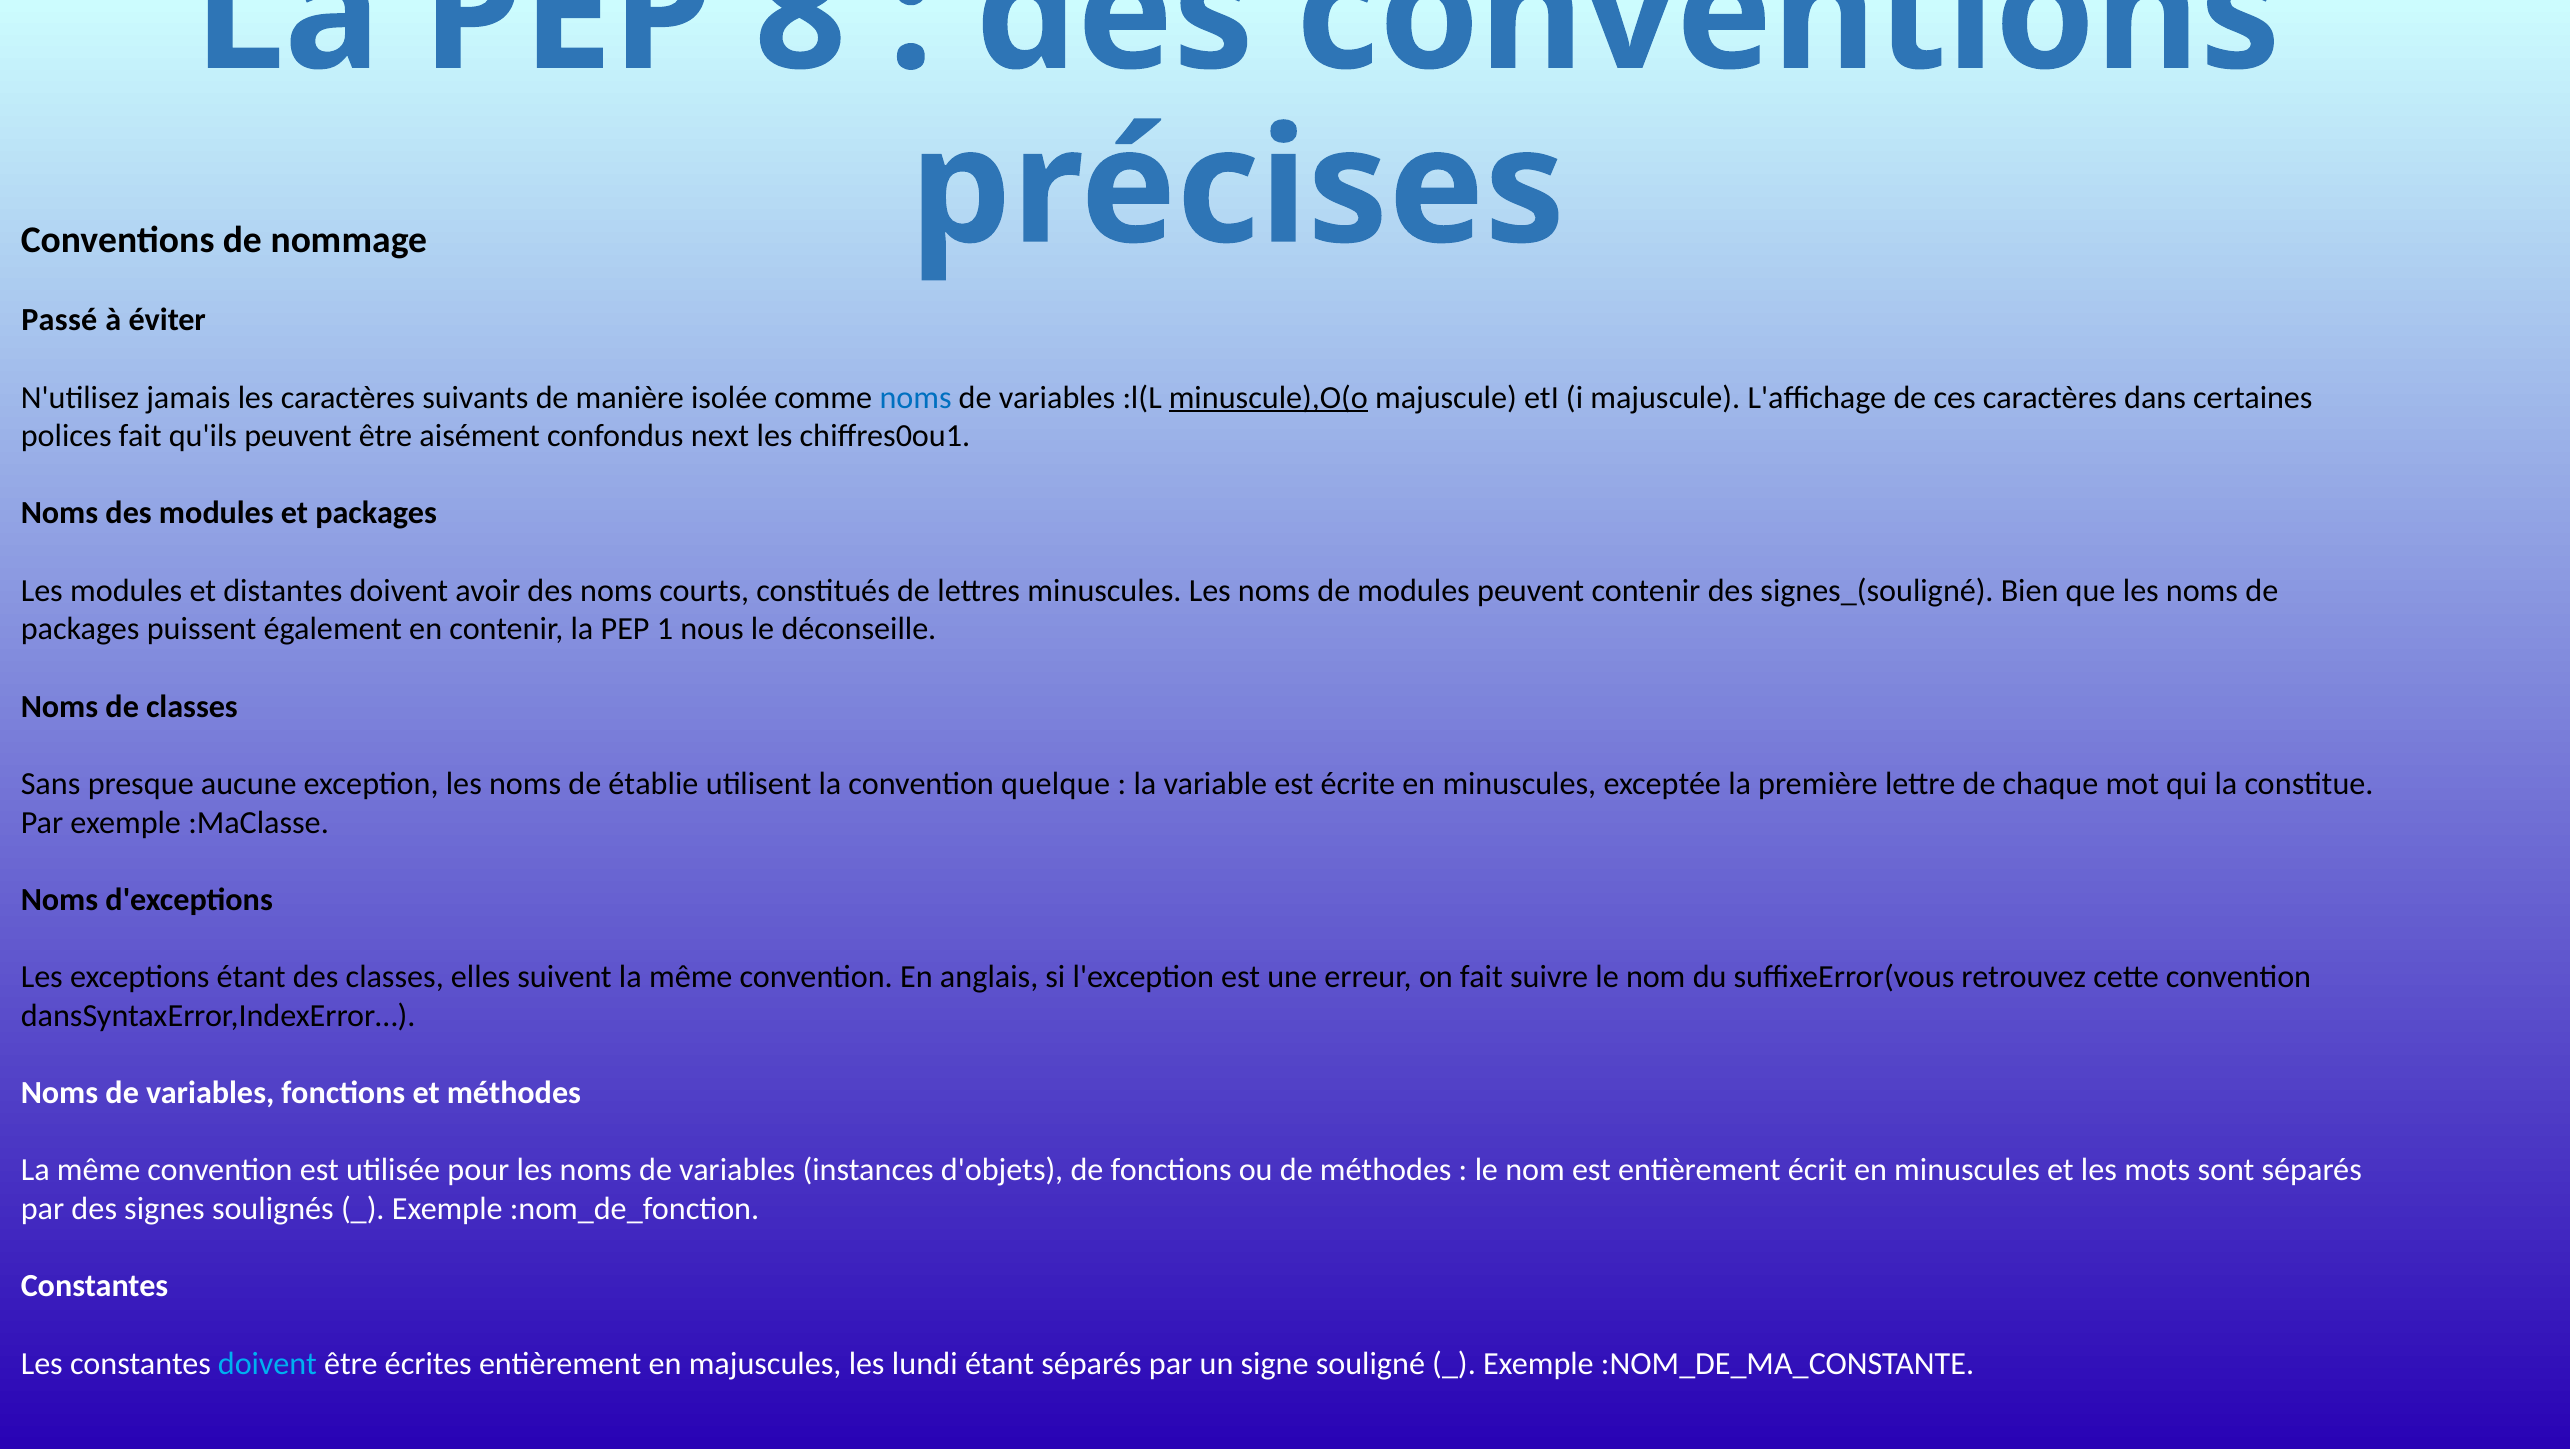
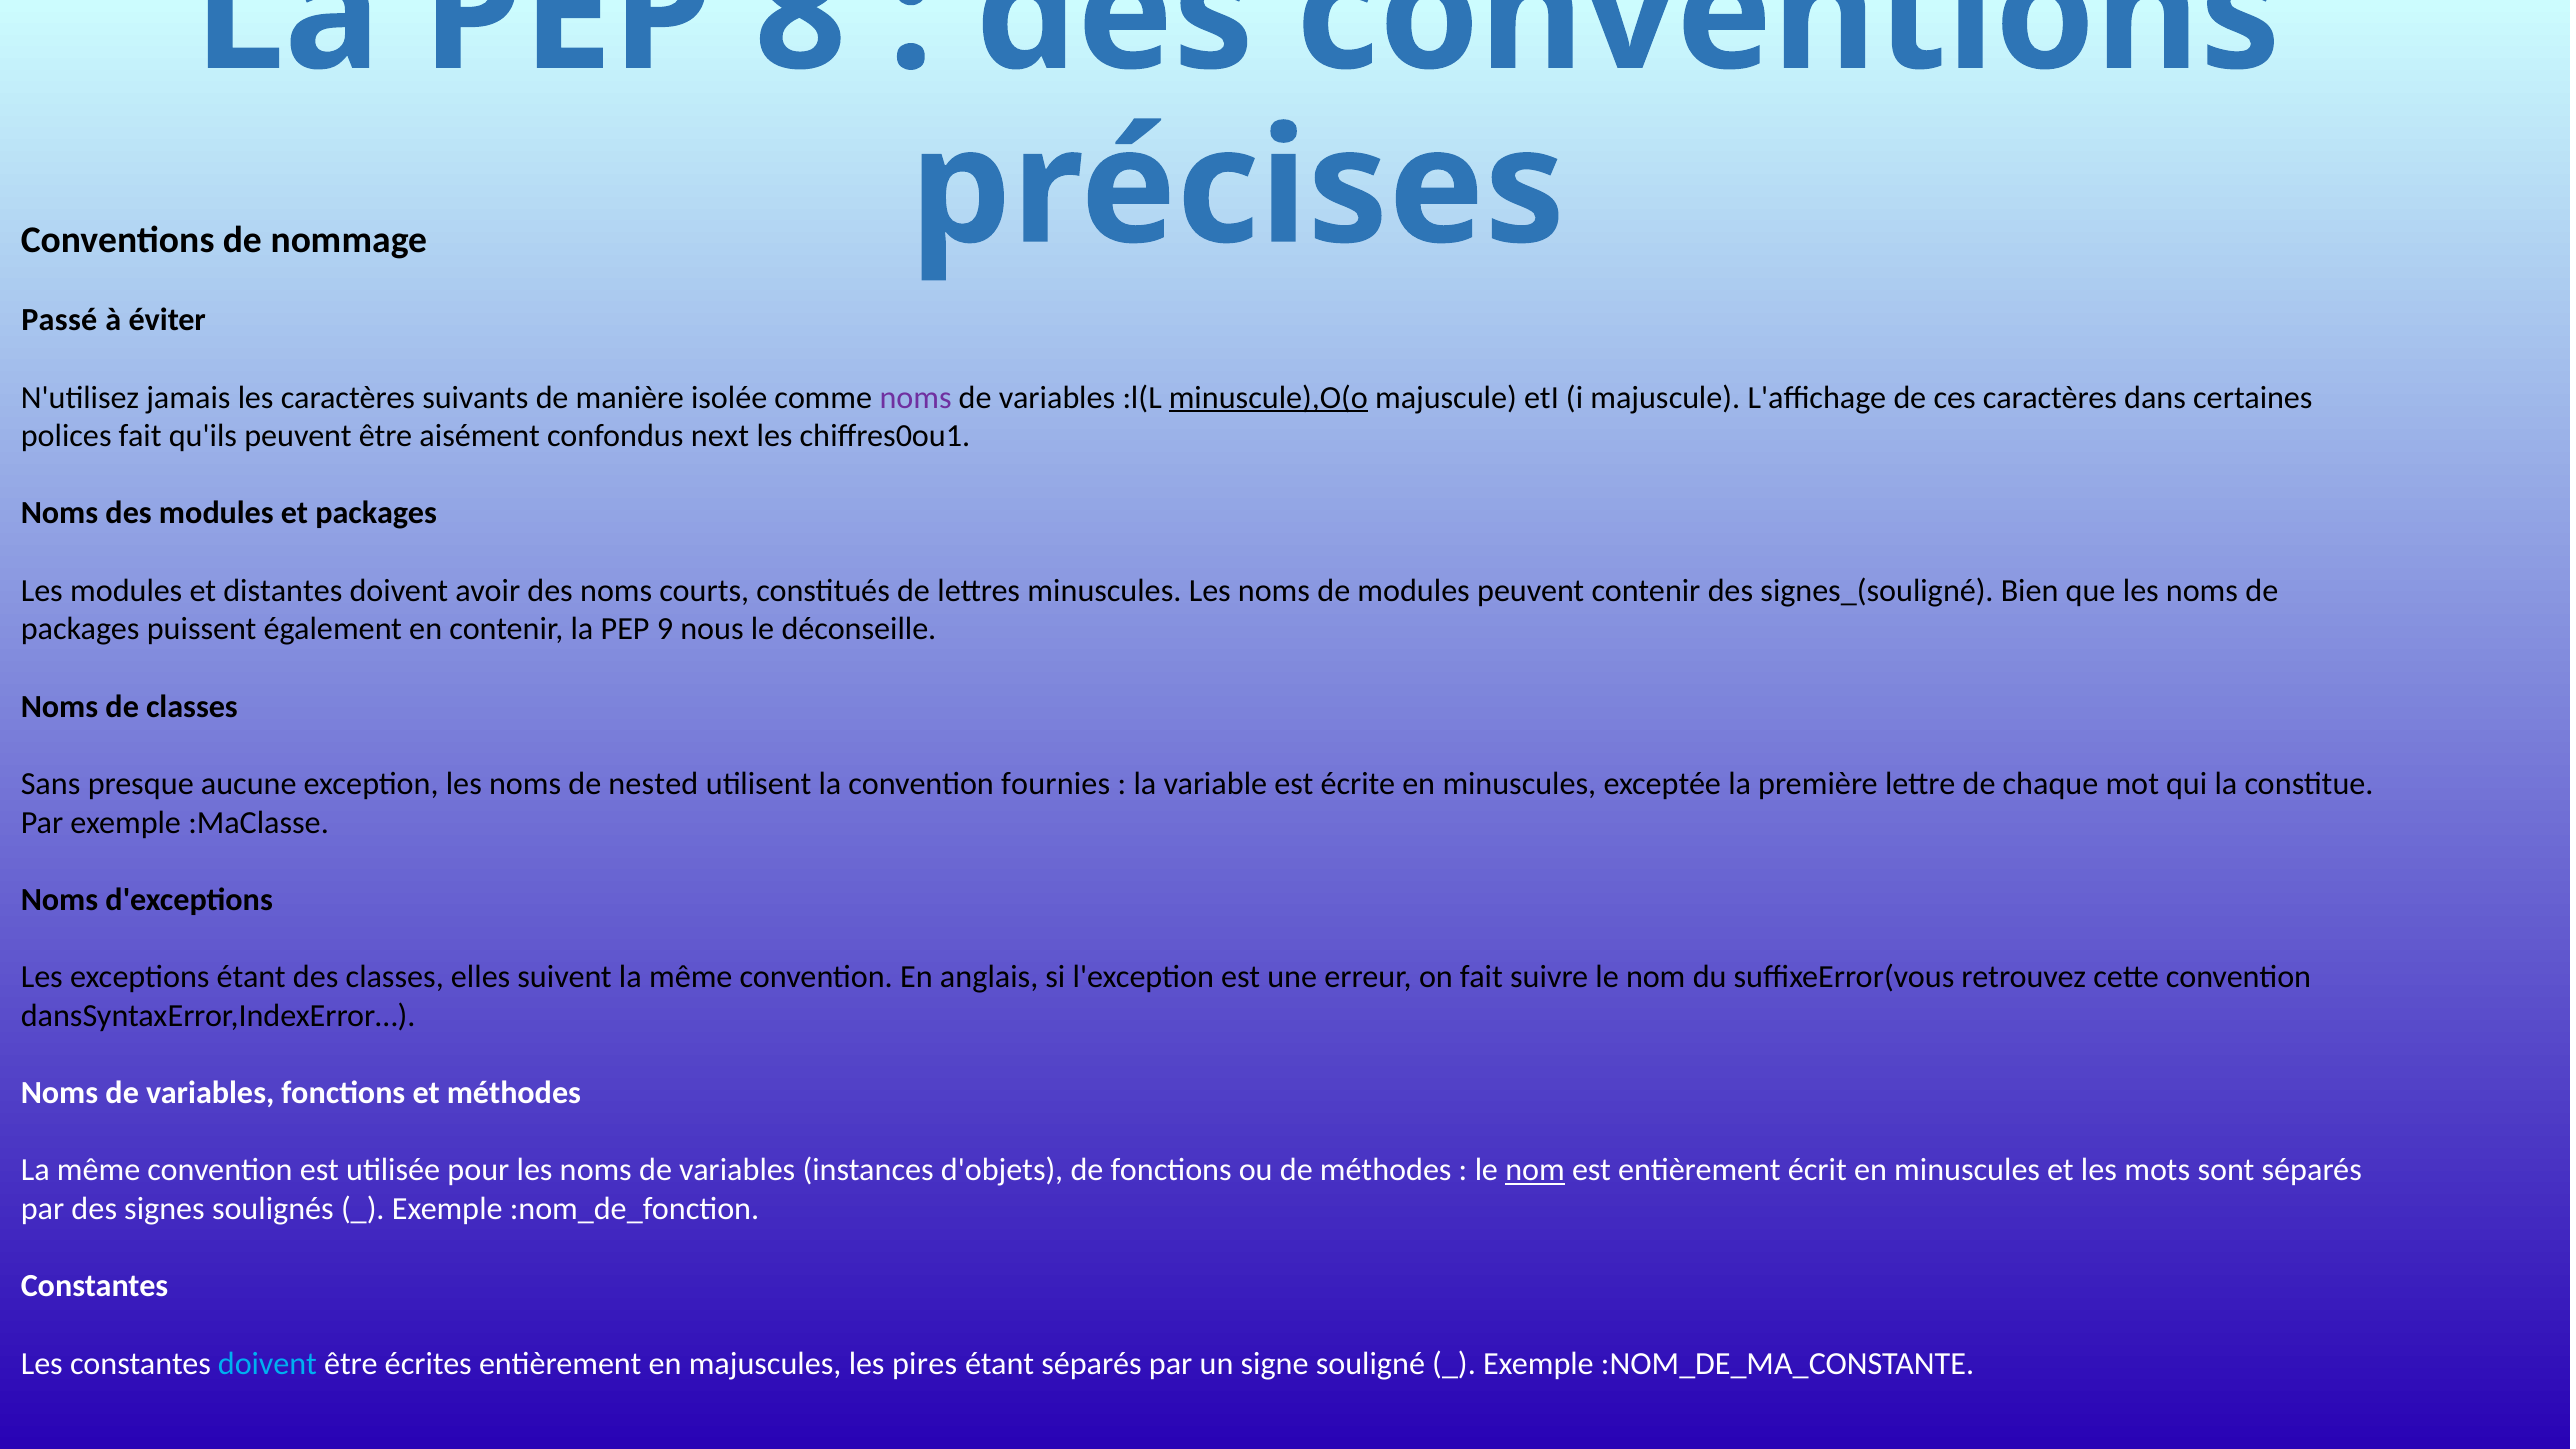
noms colour: blue -> purple (916, 397)
1: 1 -> 9 (665, 629)
établie: établie -> nested (653, 784)
quelque: quelque -> fournies (1056, 784)
nom underline: none -> present (1535, 1170)
lundi: lundi -> pires (925, 1363)
